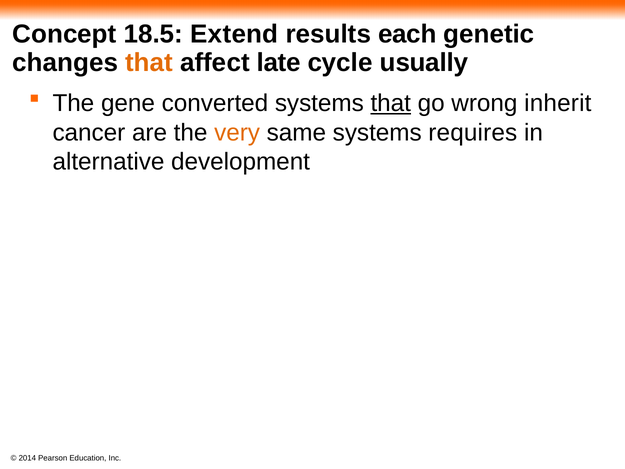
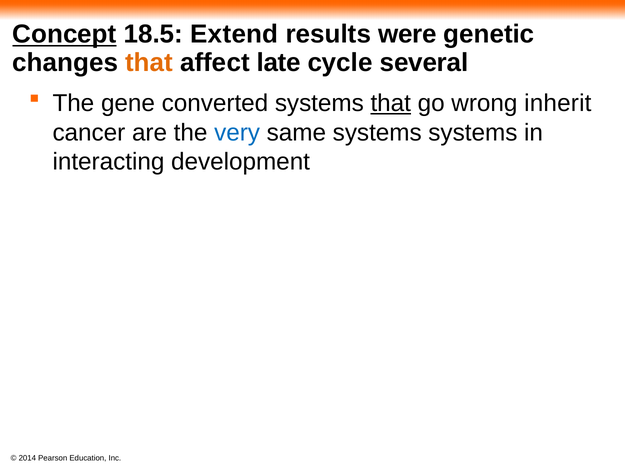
Concept underline: none -> present (64, 34)
each: each -> were (407, 34)
usually: usually -> several (424, 62)
very colour: orange -> blue (237, 132)
systems requires: requires -> systems (473, 132)
alternative: alternative -> interacting (108, 162)
